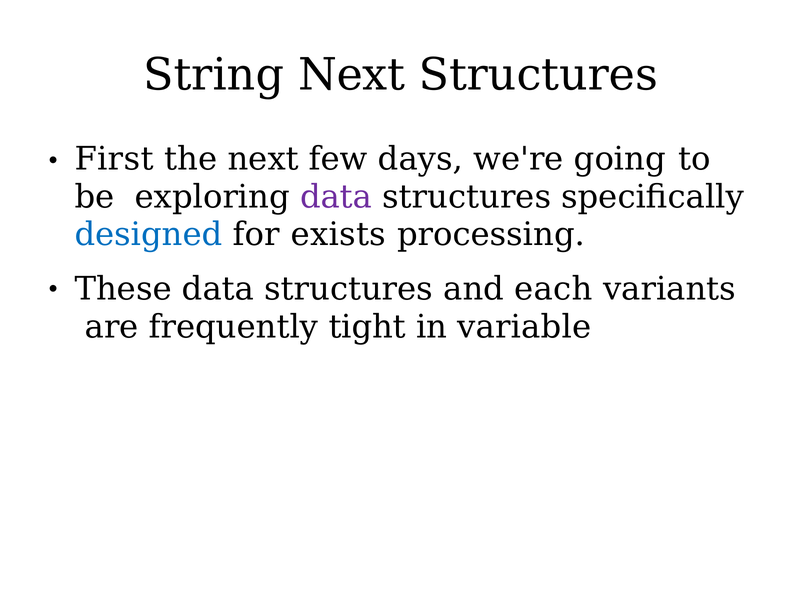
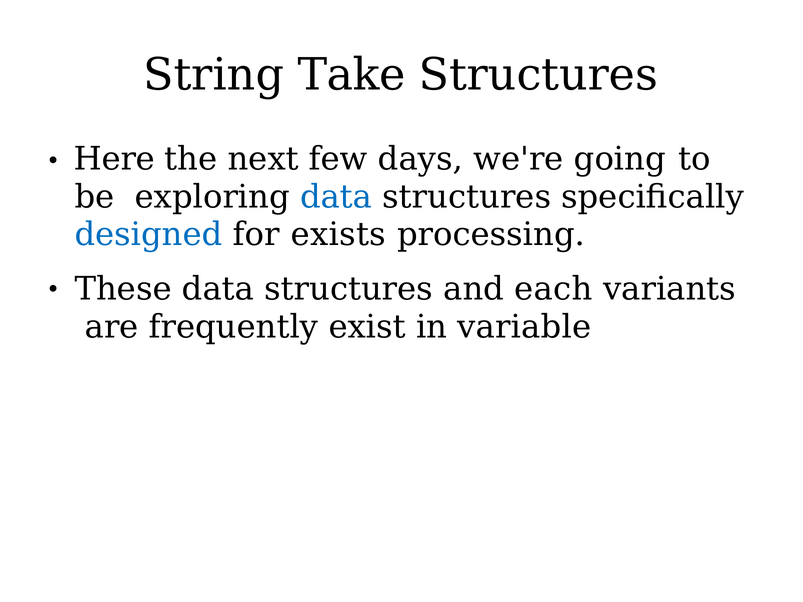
String Next: Next -> Take (352, 75)
First: First -> Here (114, 159)
data colour: purple -> blue (336, 197)
tight: tight -> exist (367, 327)
